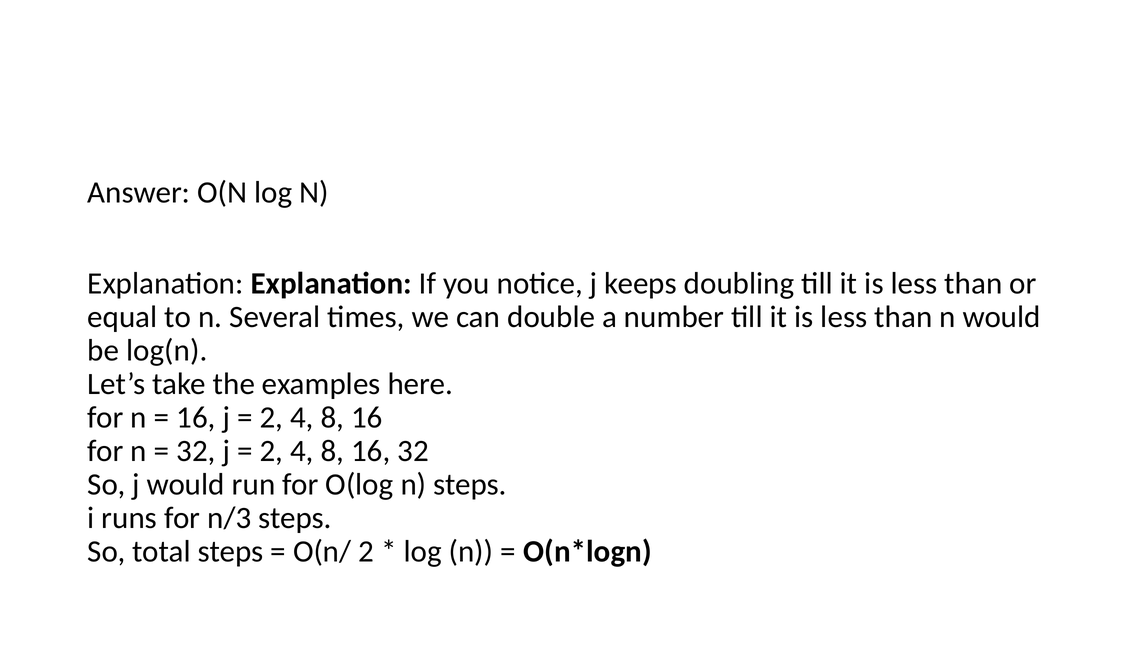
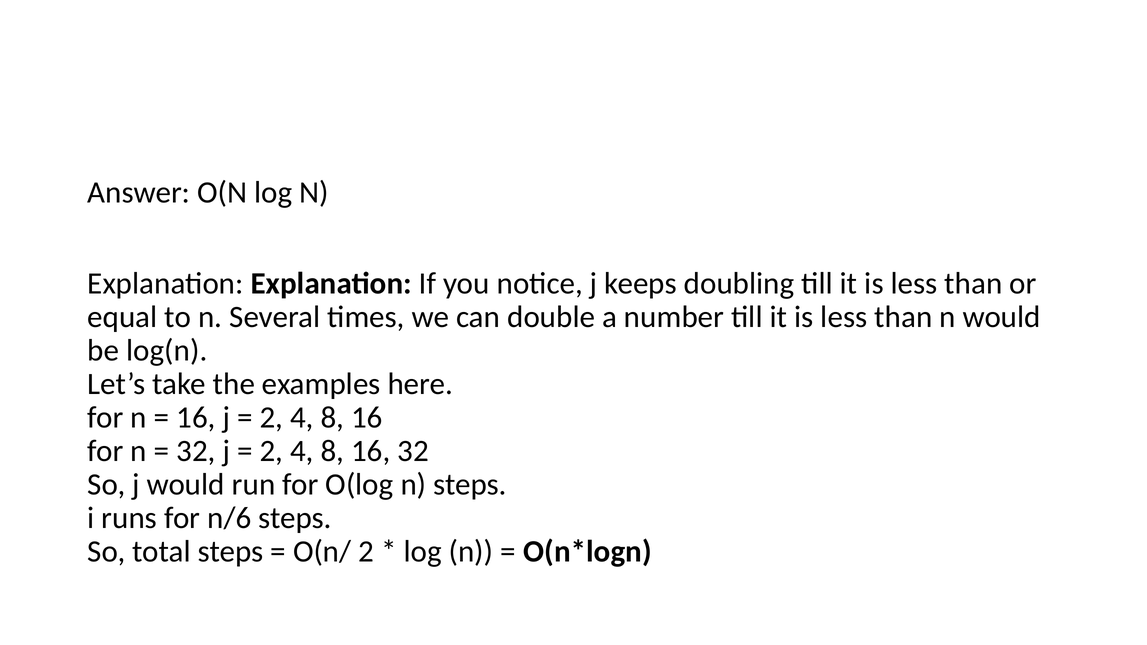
n/3: n/3 -> n/6 (229, 518)
